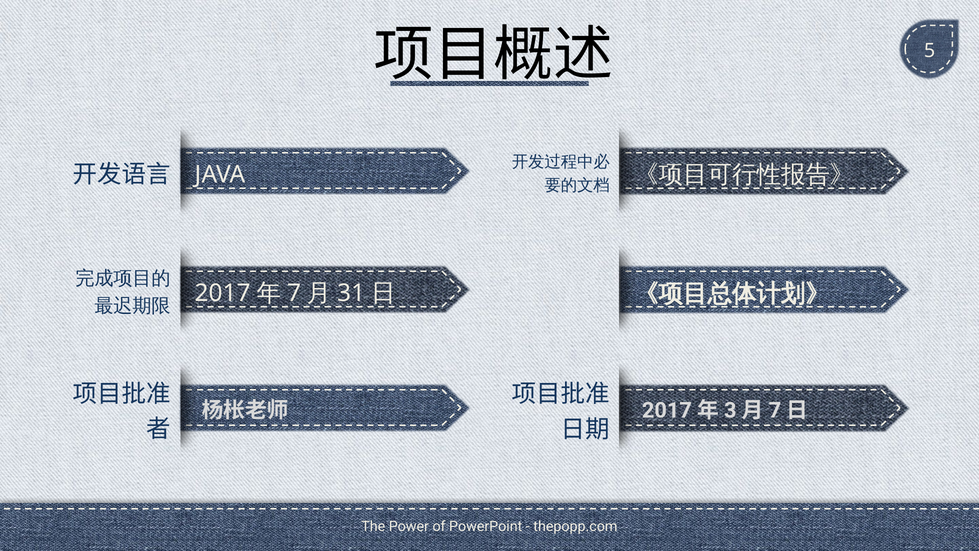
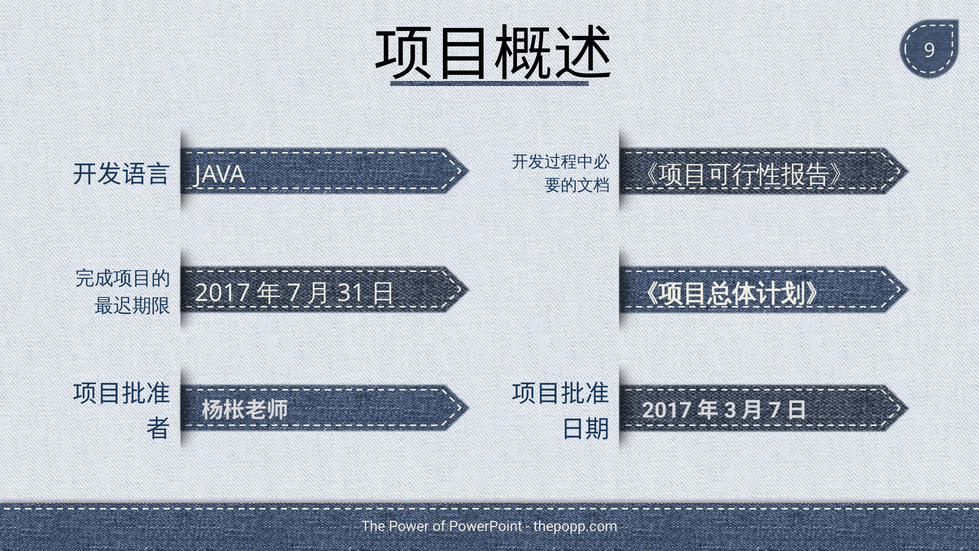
5: 5 -> 9 (930, 51)
